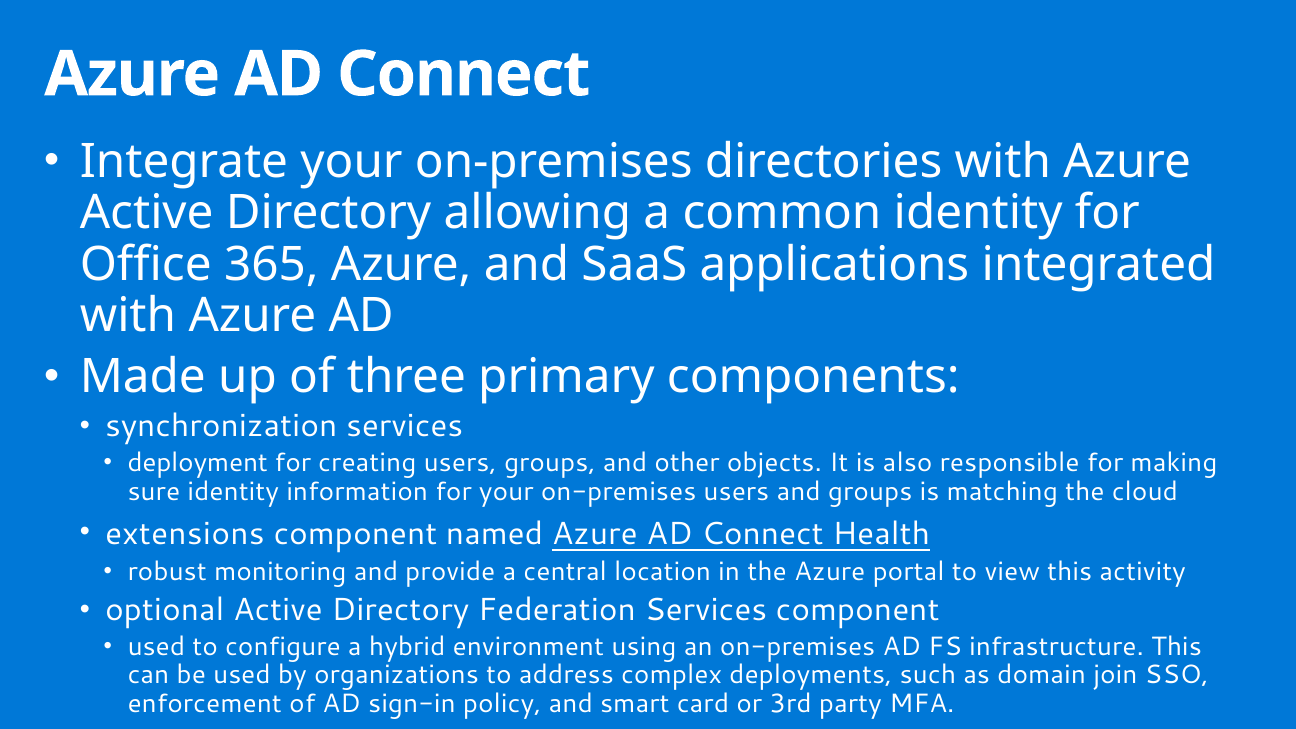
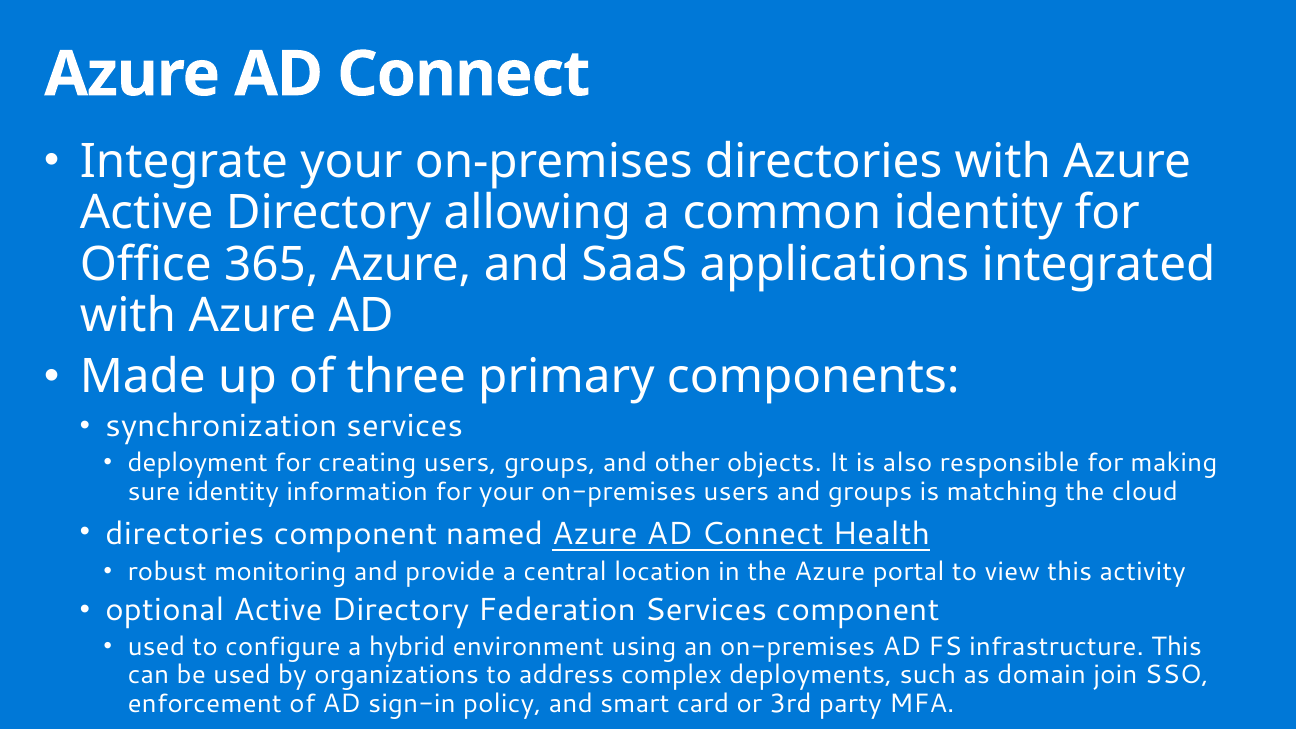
extensions: extensions -> directories (185, 534)
